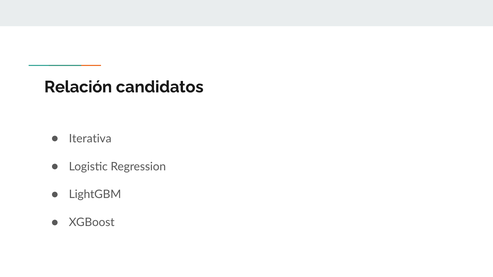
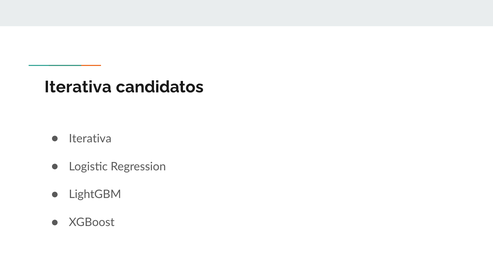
Relación: Relación -> Iterativa (78, 87)
